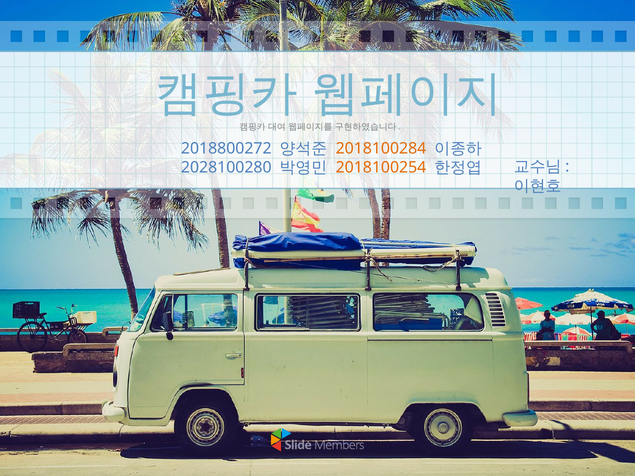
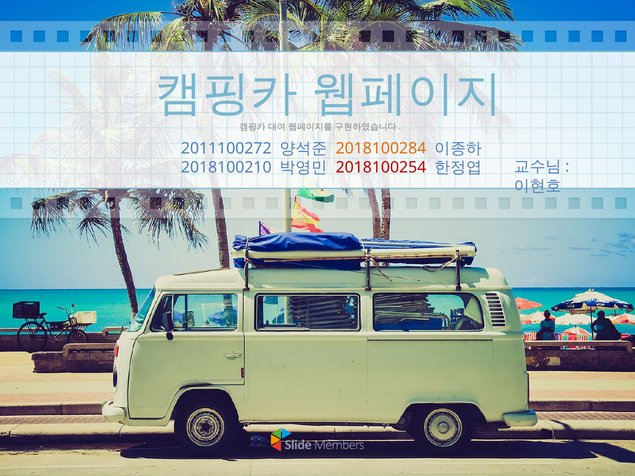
2018800272: 2018800272 -> 2011100272 (226, 149)
2028100280: 2028100280 -> 2018100210 (226, 168)
2018100254 colour: orange -> red (381, 168)
